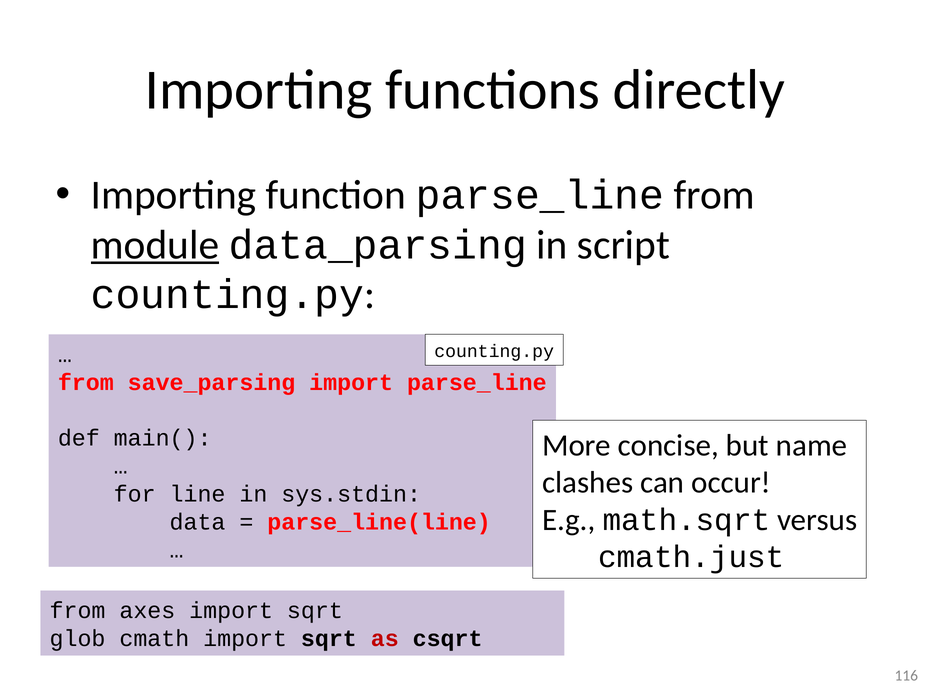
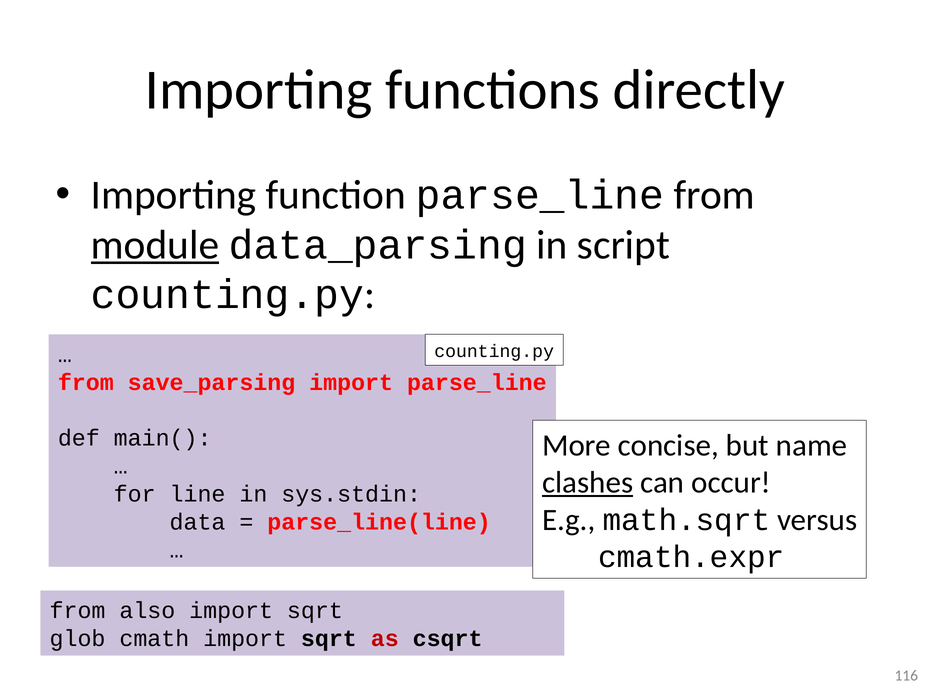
clashes underline: none -> present (588, 483)
cmath.just: cmath.just -> cmath.expr (691, 557)
axes: axes -> also (147, 611)
